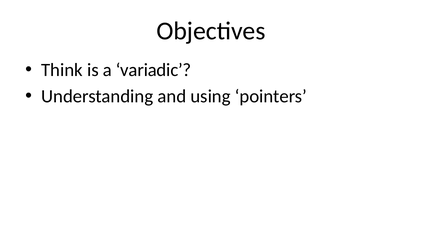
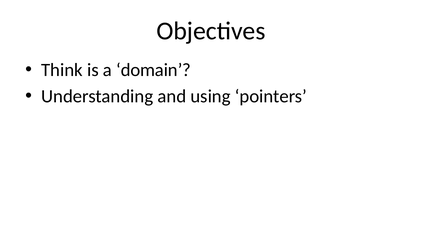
variadic: variadic -> domain (154, 70)
